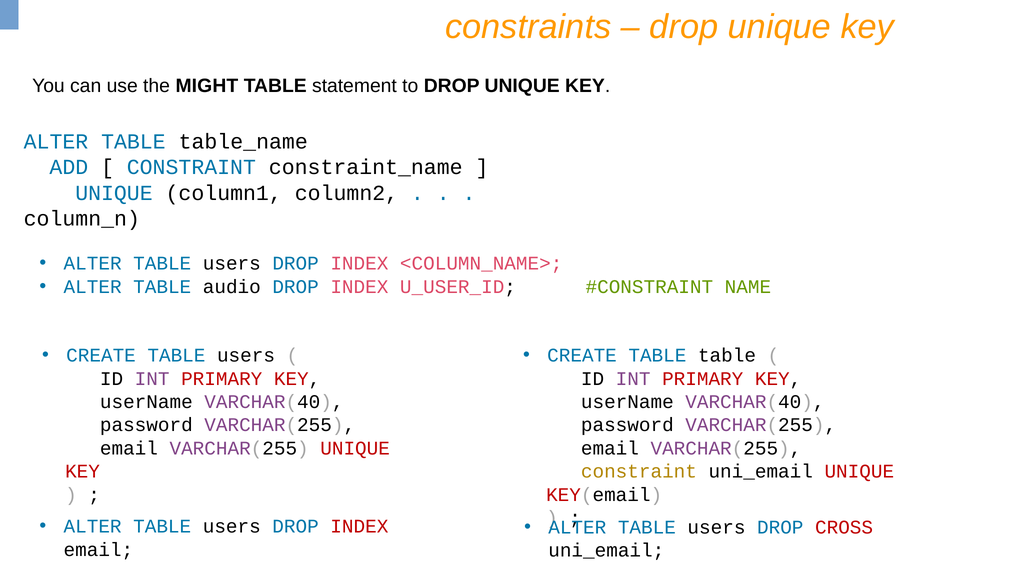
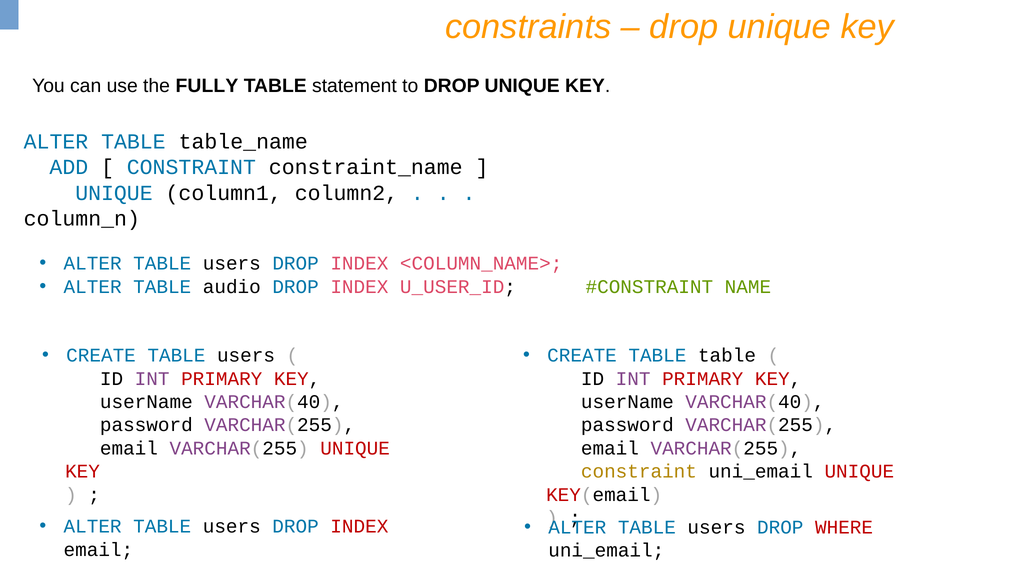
MIGHT: MIGHT -> FULLY (207, 86)
CROSS: CROSS -> WHERE (844, 527)
